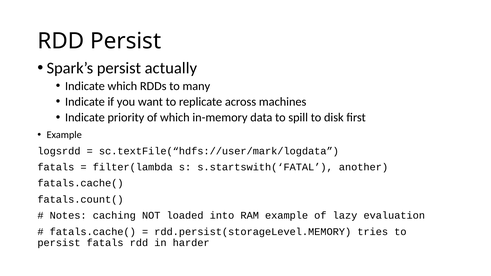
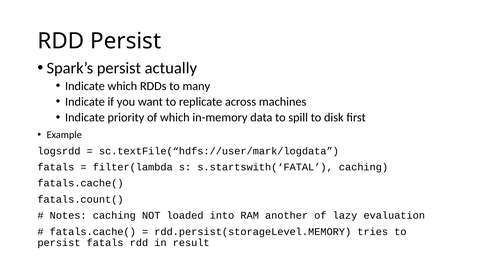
s.startswith(‘FATAL another: another -> caching (363, 167)
RAM example: example -> another (287, 216)
harder: harder -> result (191, 243)
